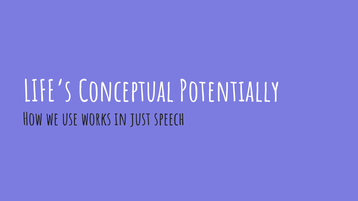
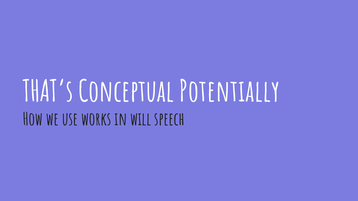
LIFE’s: LIFE’s -> THAT’s (48, 92)
just: just -> will (141, 120)
